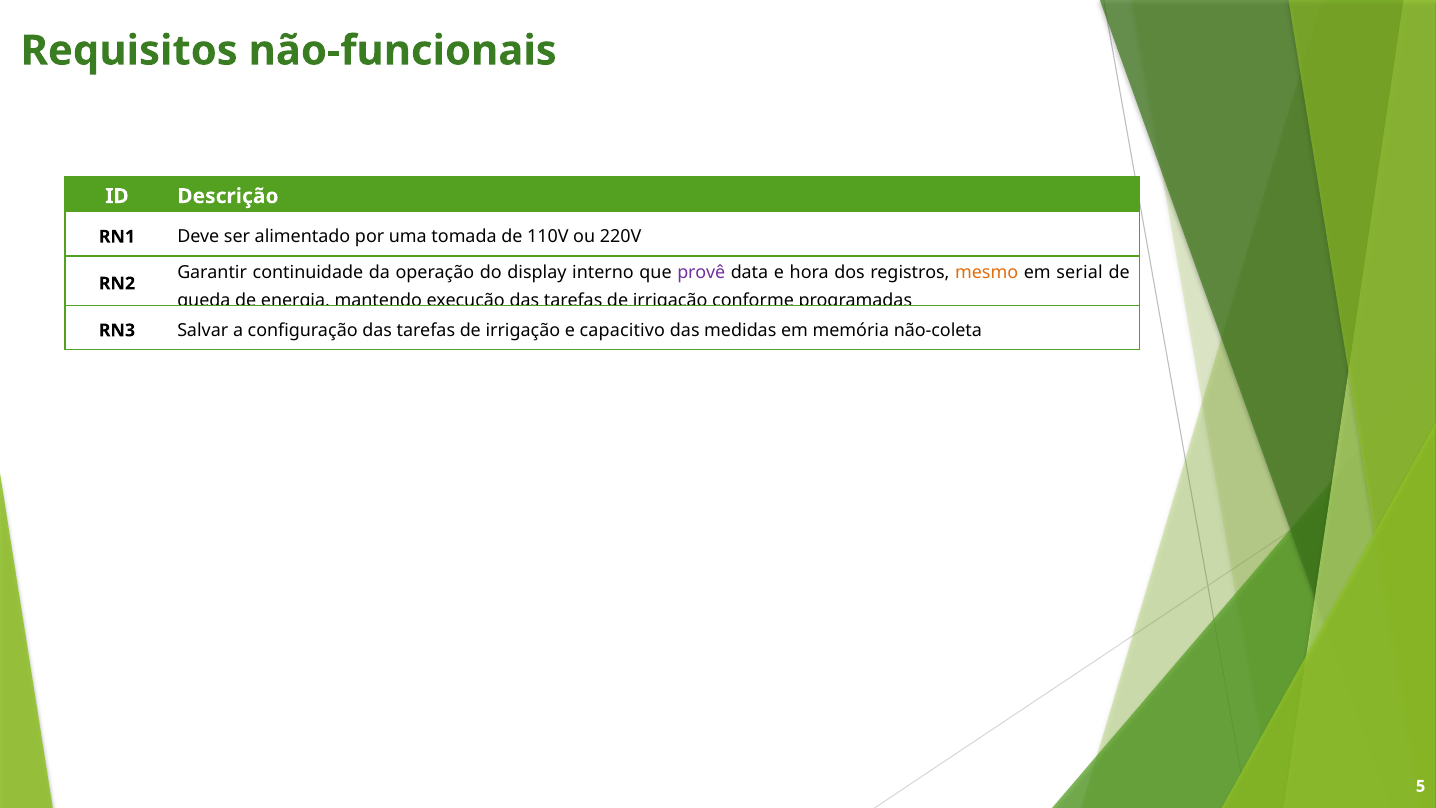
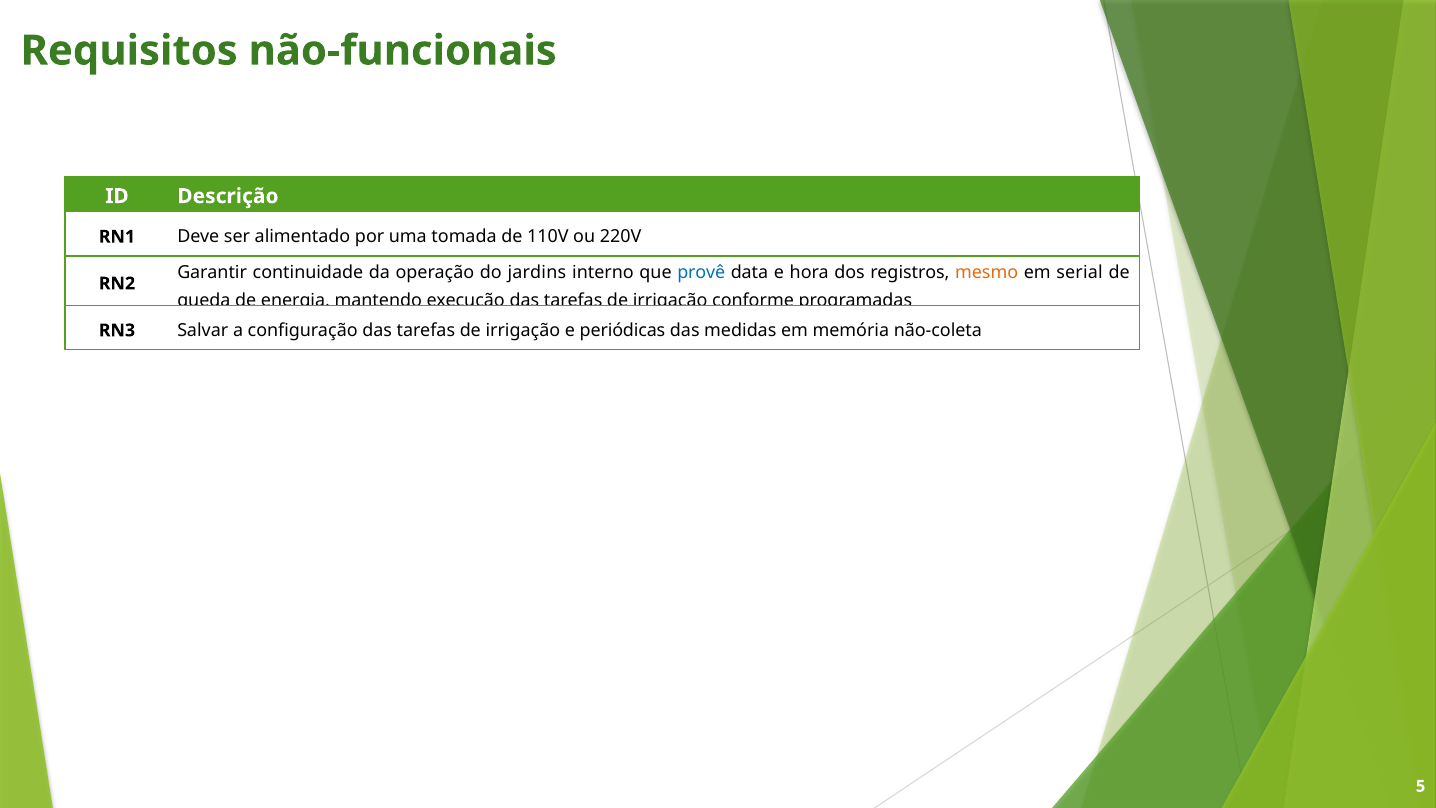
display: display -> jardins (537, 273)
provê colour: purple -> blue (701, 273)
capacitivo: capacitivo -> periódicas (623, 330)
